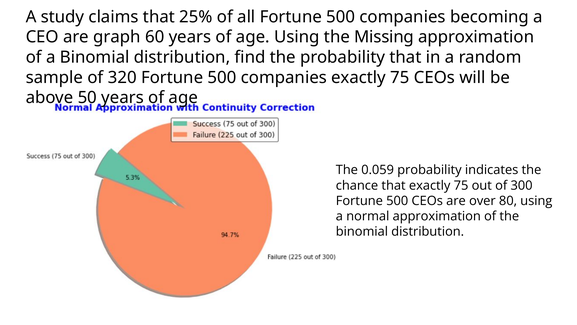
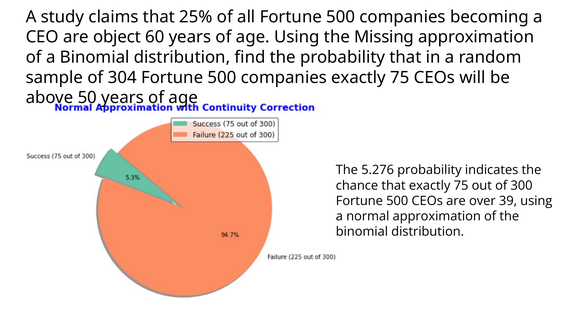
graph: graph -> object (117, 37)
320: 320 -> 304 (122, 77)
0.059: 0.059 -> 5.276 (378, 170)
80: 80 -> 39 (508, 201)
